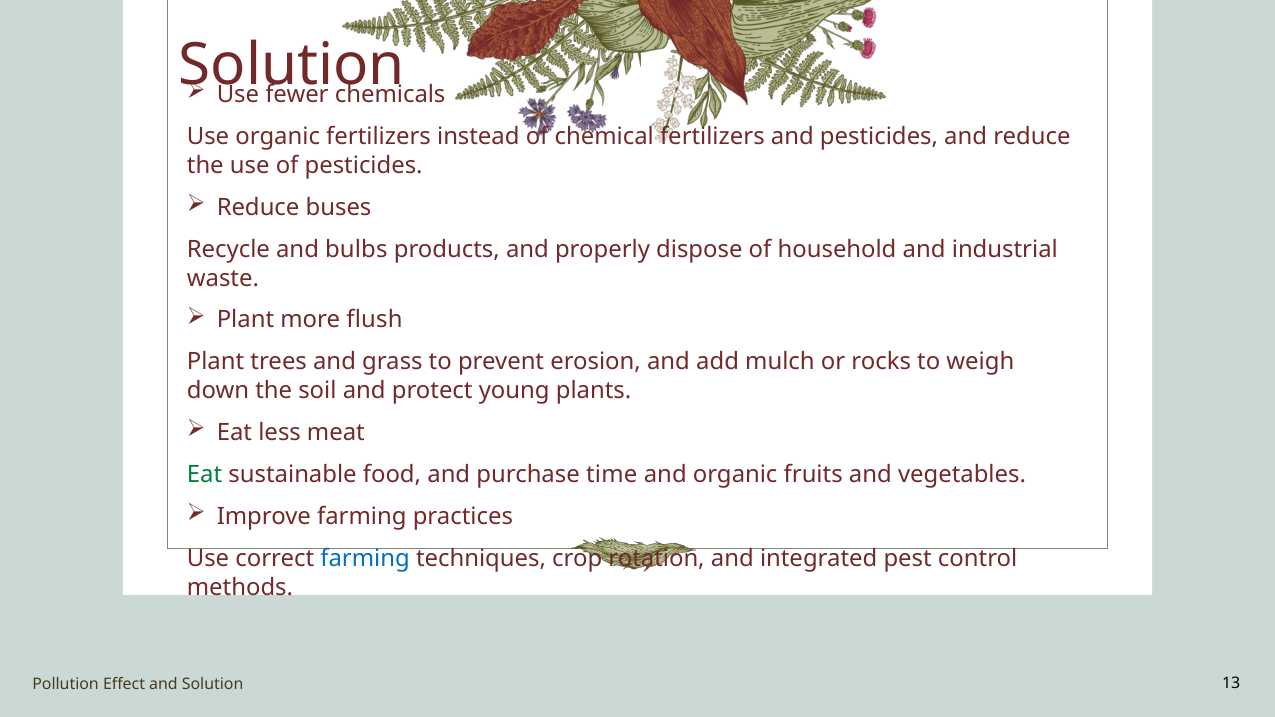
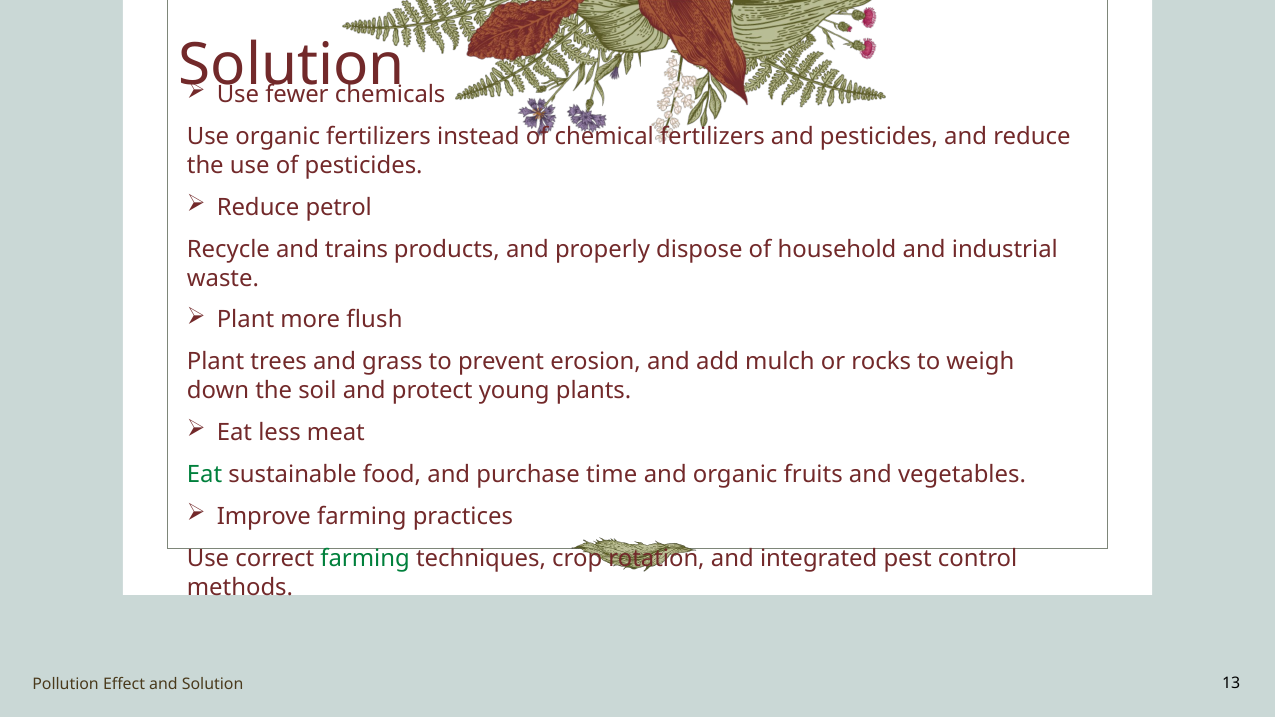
buses: buses -> petrol (339, 208)
bulbs: bulbs -> trains (356, 250)
farming colour: blue -> green (365, 559)
